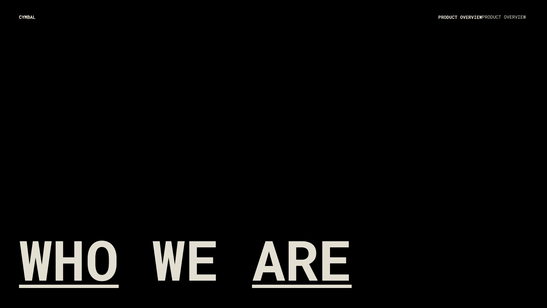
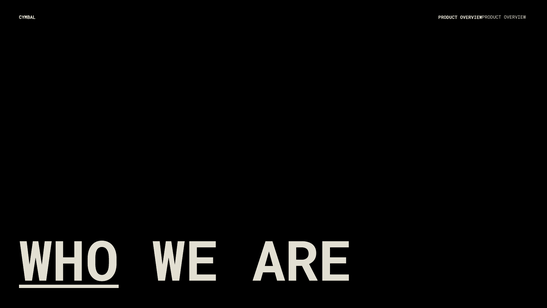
ARE underline: present -> none (302, 262)
